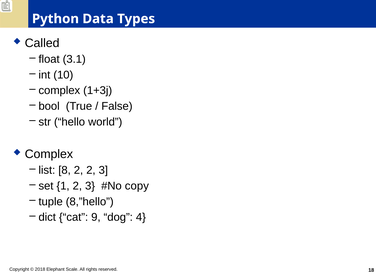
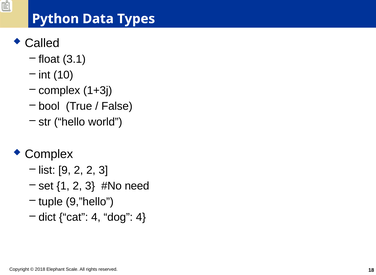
8: 8 -> 9 (65, 170)
copy: copy -> need (137, 186)
8,”hello: 8,”hello -> 9,”hello (90, 202)
cat 9: 9 -> 4 (96, 217)
